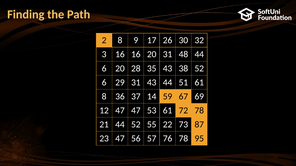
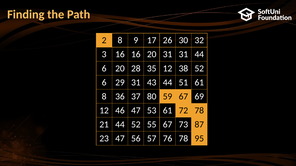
31 48: 48 -> 31 (183, 55)
35 43: 43 -> 12 (168, 69)
14: 14 -> 80 (152, 97)
12 47: 47 -> 46 (120, 111)
55 22: 22 -> 67 (168, 125)
